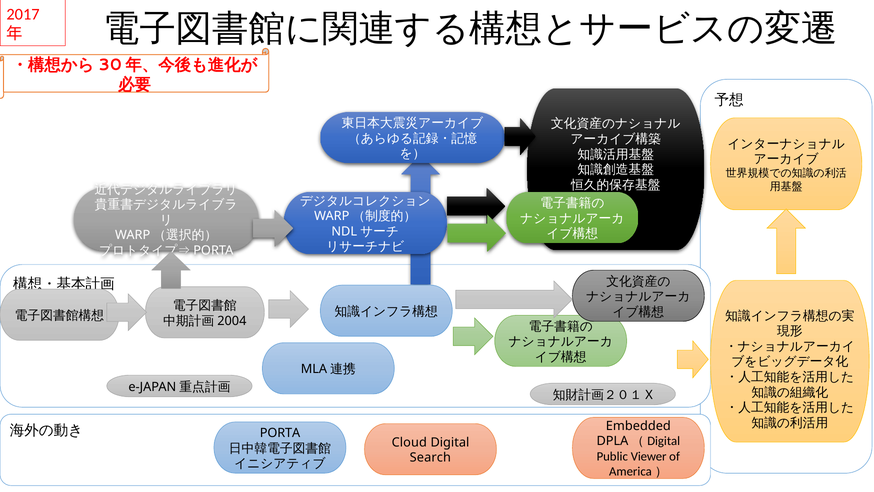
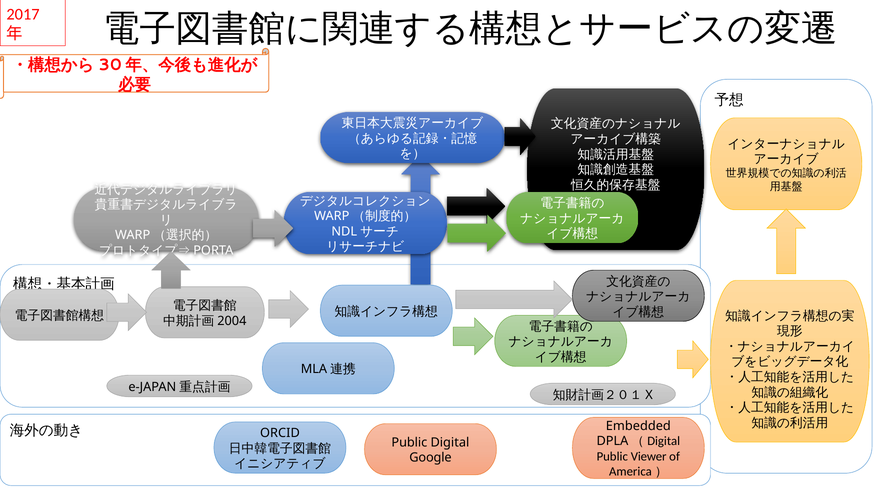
PORTA: PORTA -> ORCID (280, 433)
Cloud: Cloud -> Public (409, 442)
Search: Search -> Google (430, 457)
